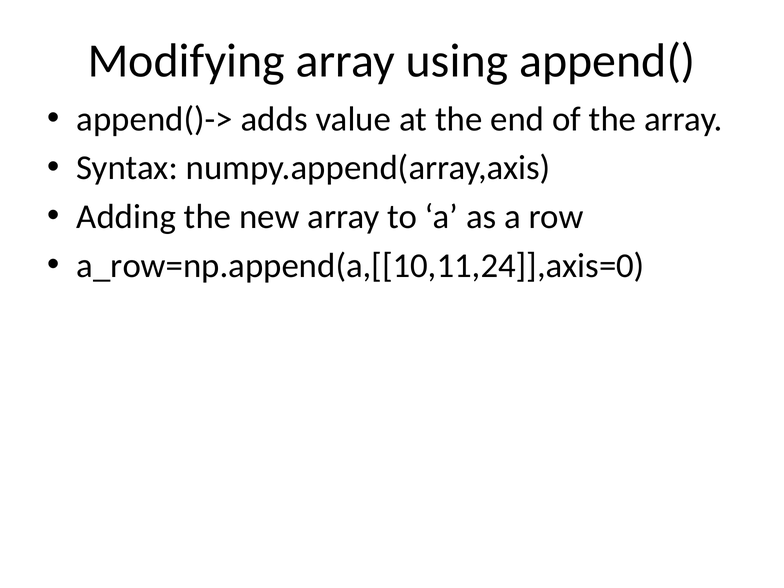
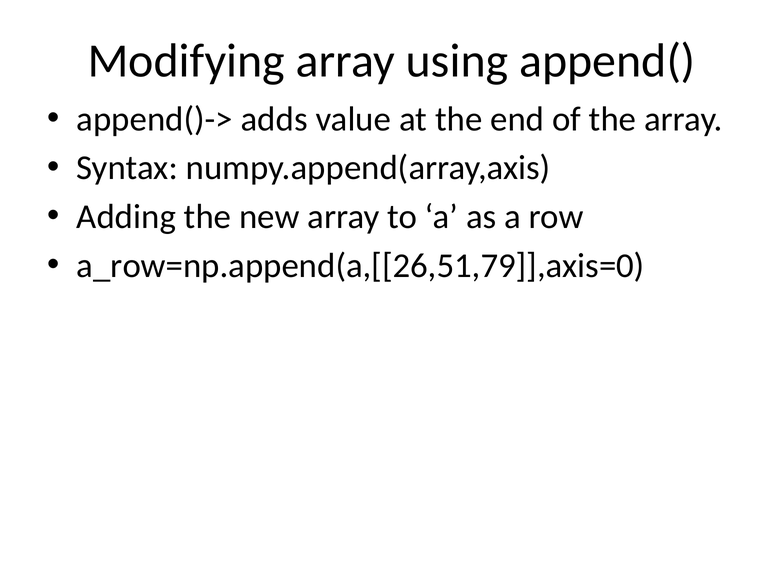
a_row=np.append(a,[[10,11,24]],axis=0: a_row=np.append(a,[[10,11,24]],axis=0 -> a_row=np.append(a,[[26,51,79]],axis=0 (361, 266)
